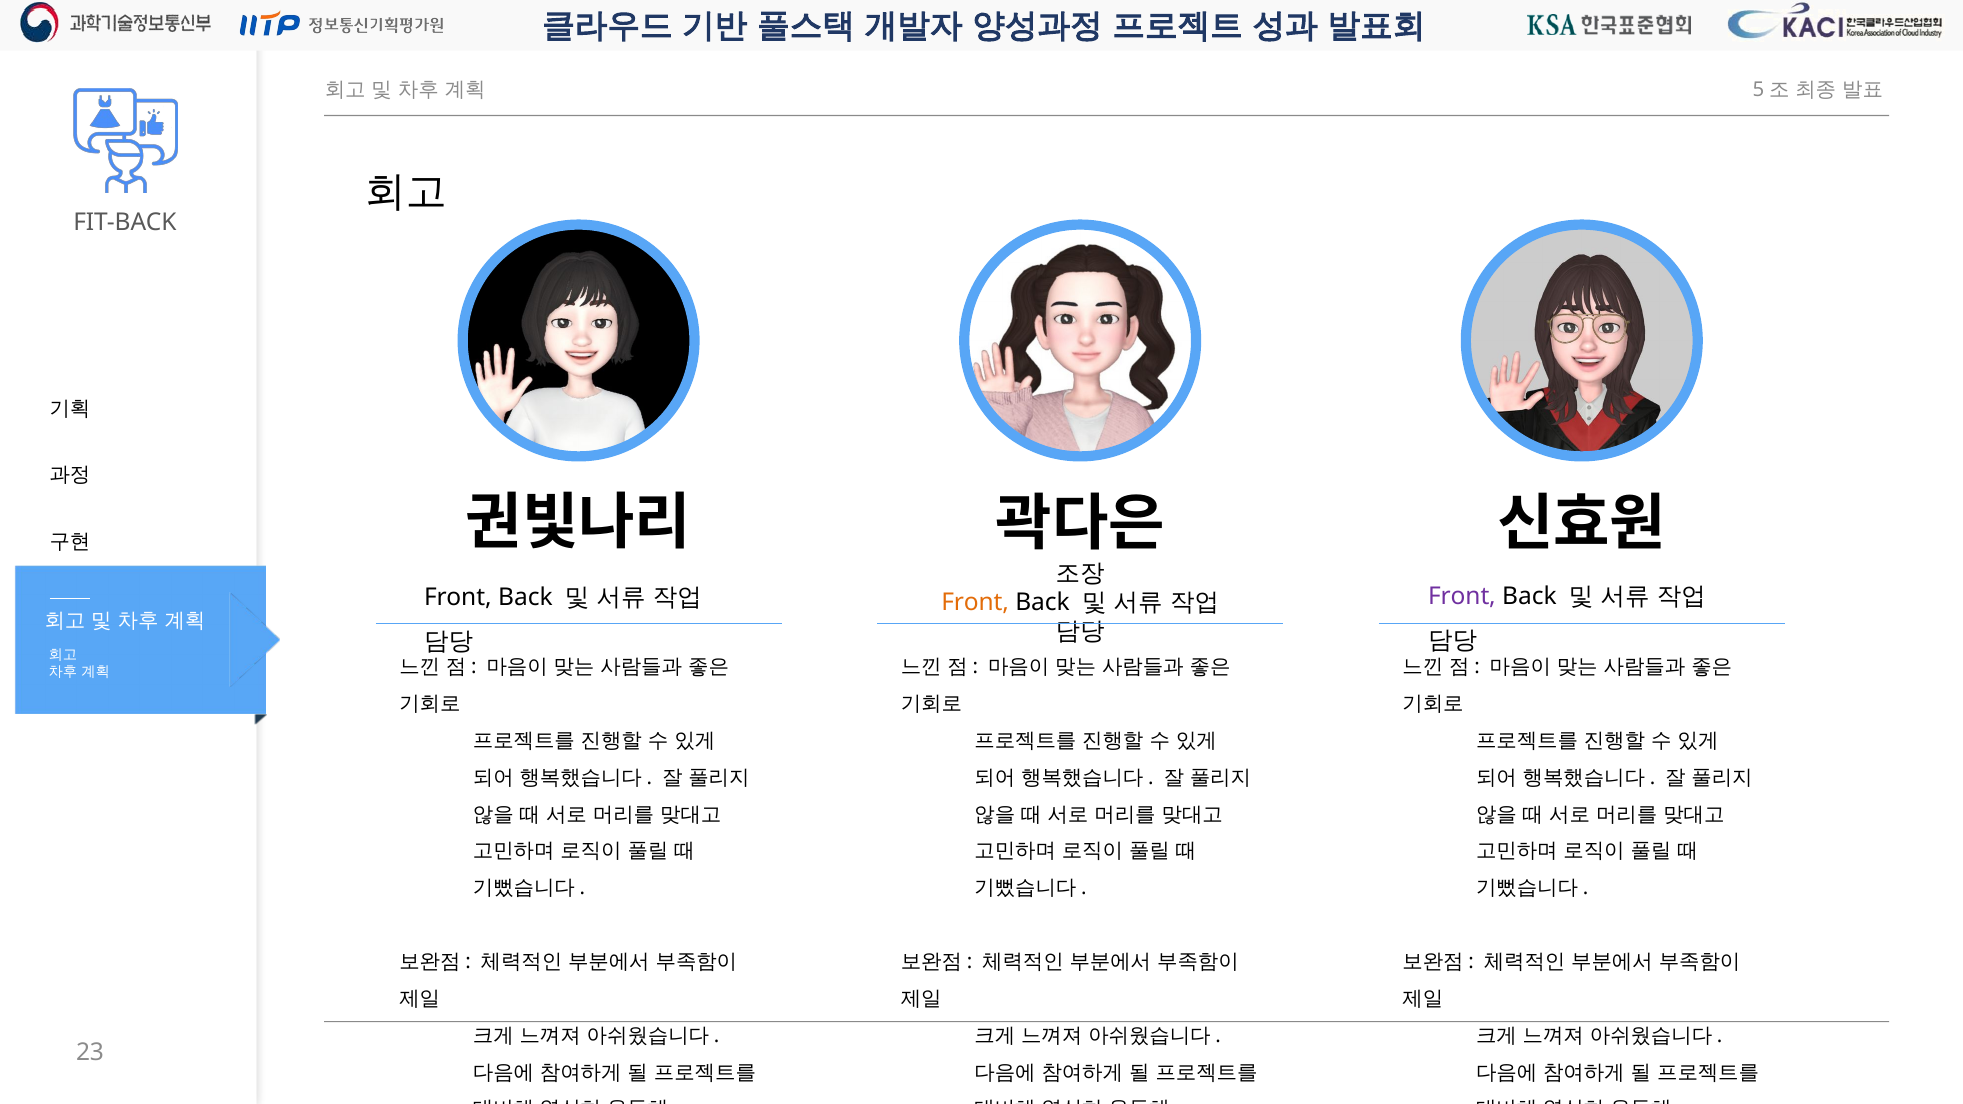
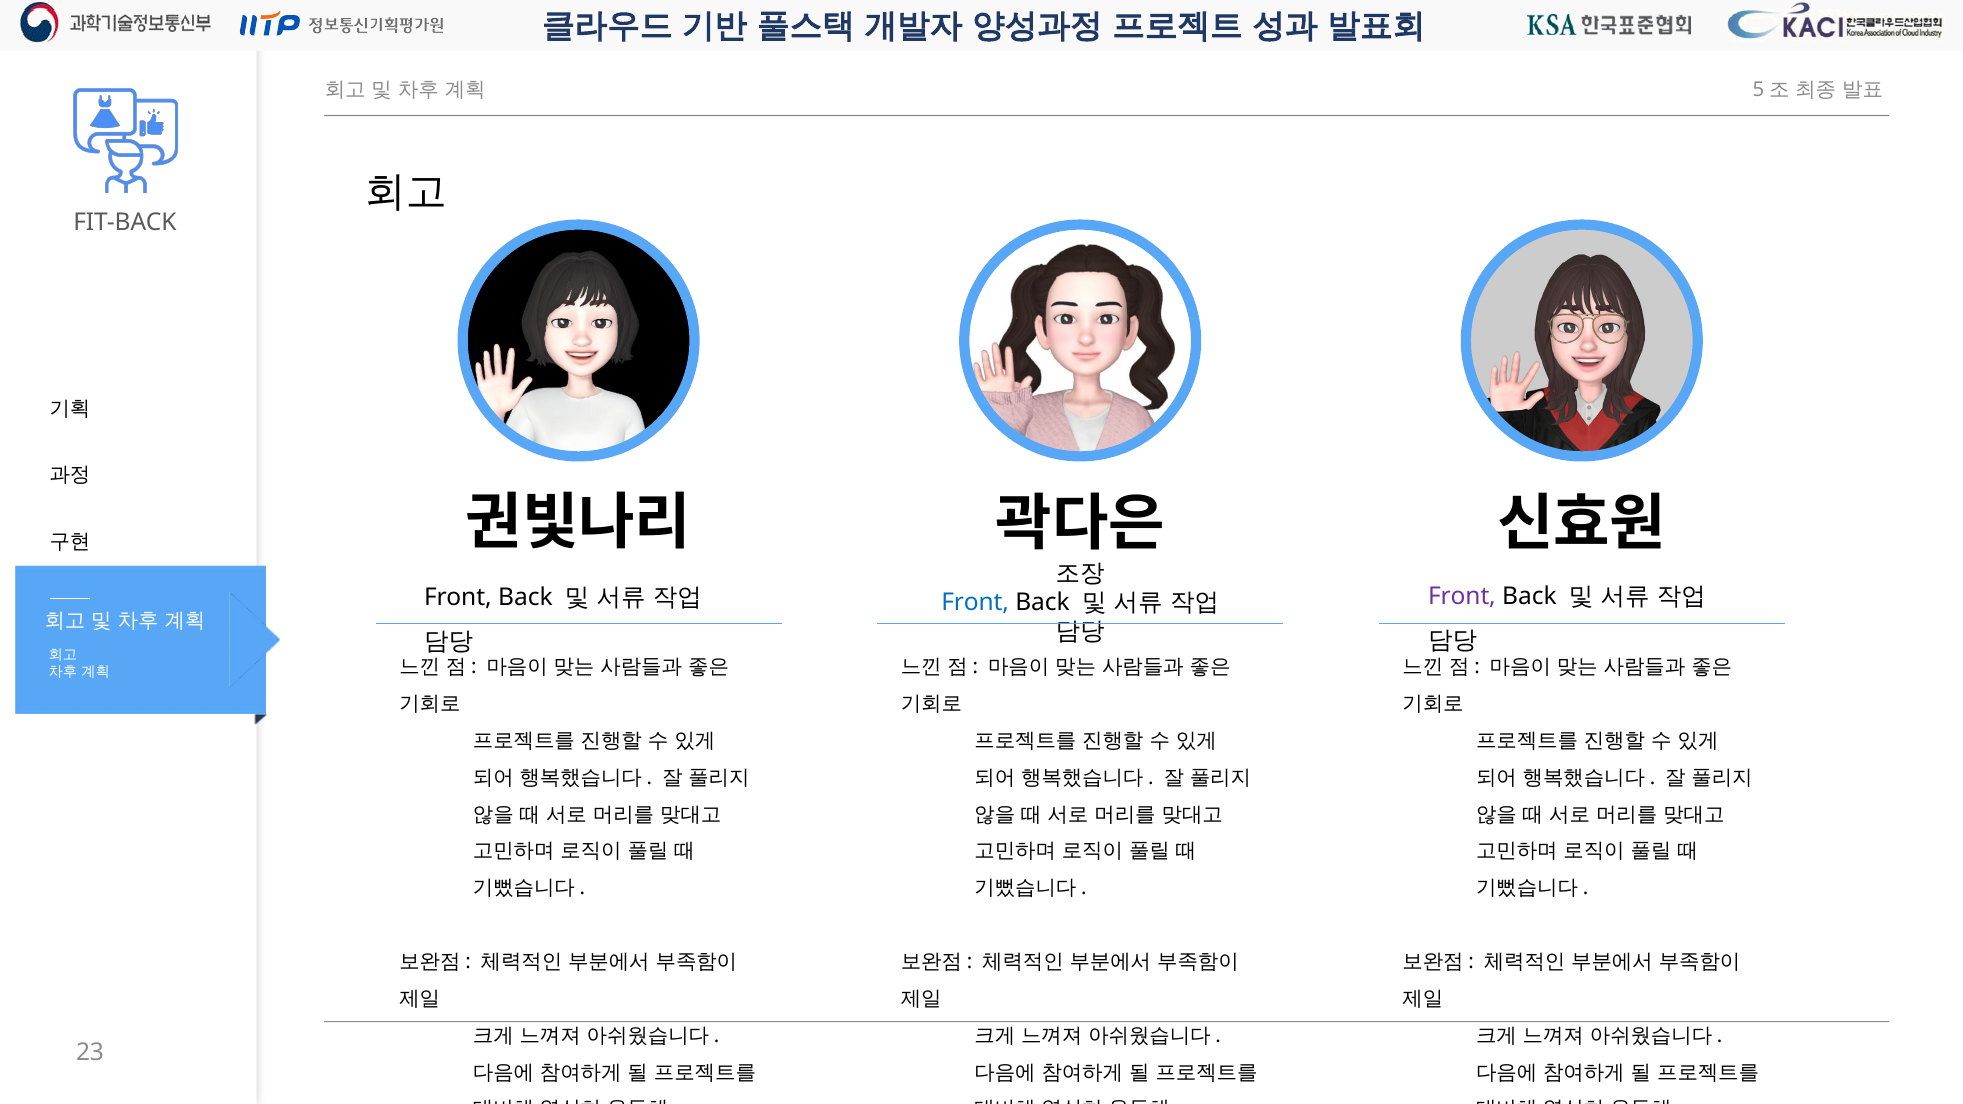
Front colour: orange -> blue (975, 603)
